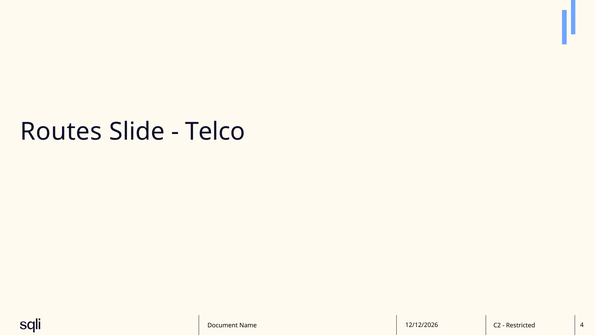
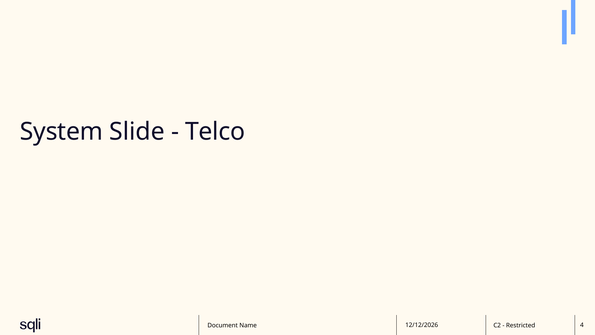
Routes: Routes -> System (61, 131)
